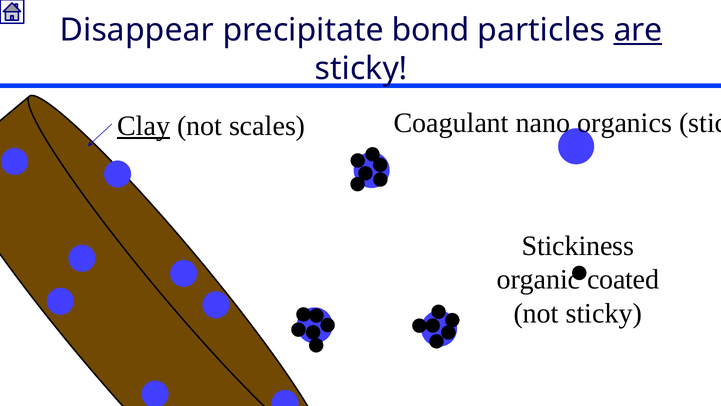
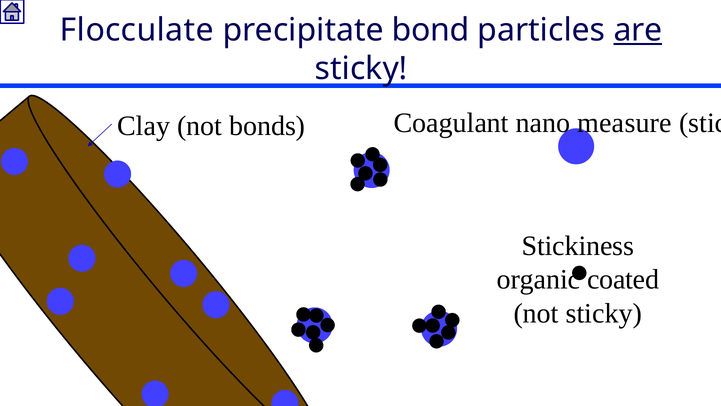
Disappear: Disappear -> Flocculate (137, 30)
organics: organics -> measure (625, 123)
Clay underline: present -> none (144, 126)
scales: scales -> bonds (267, 126)
